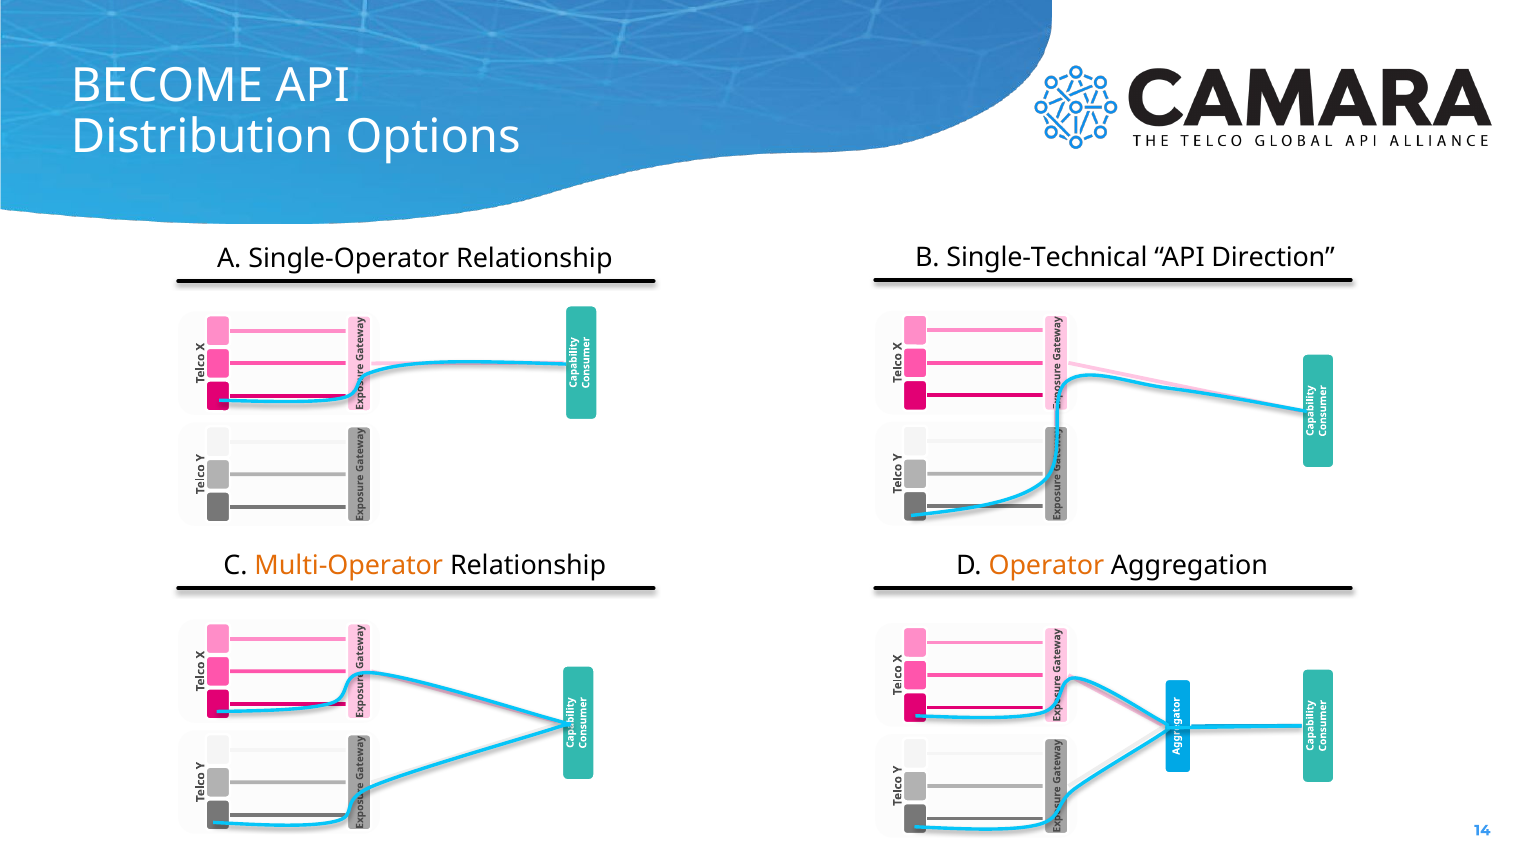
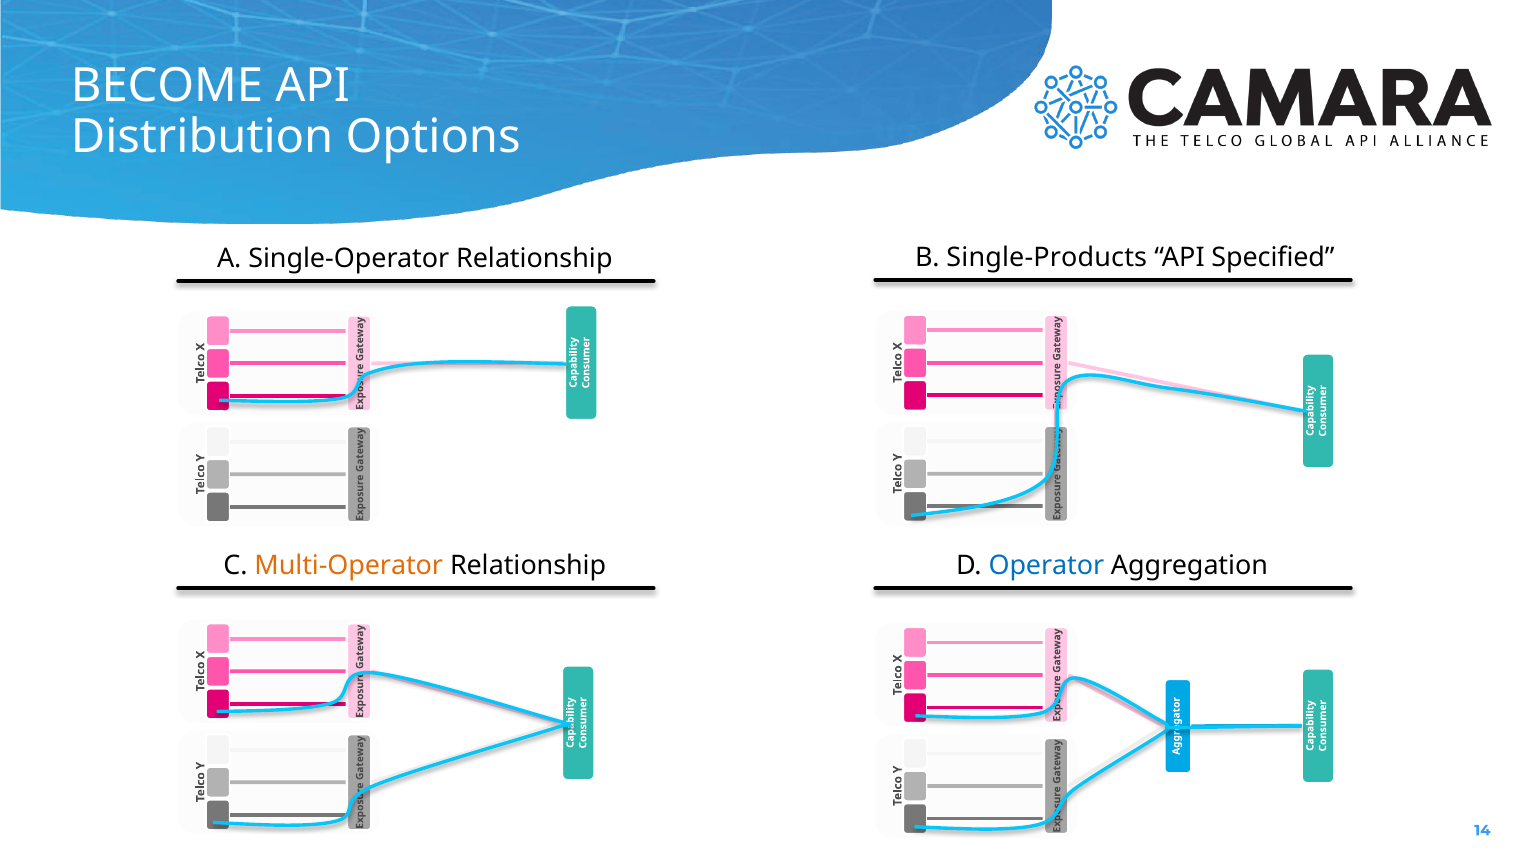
Single-Technical: Single-Technical -> Single-Products (1047, 257)
Direction: Direction -> Specified (1273, 257)
Operator colour: orange -> blue (1046, 566)
